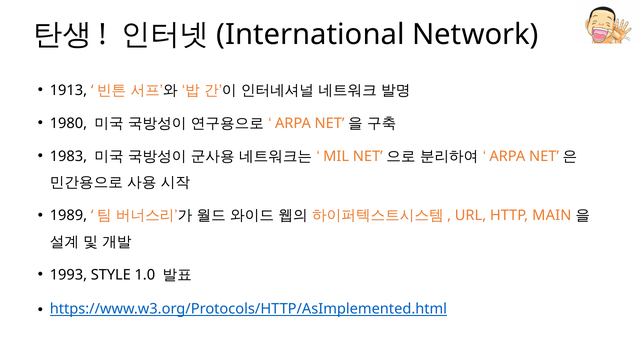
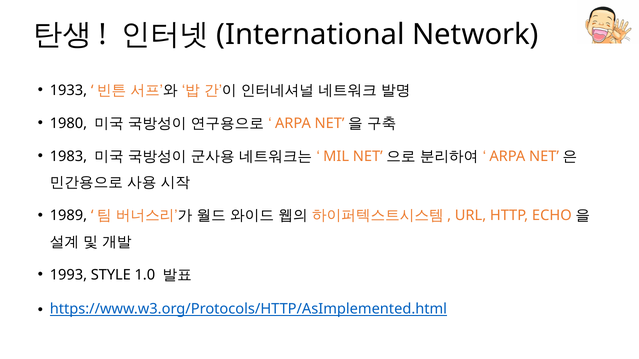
1913: 1913 -> 1933 (68, 90)
MAIN: MAIN -> ECHO (552, 216)
